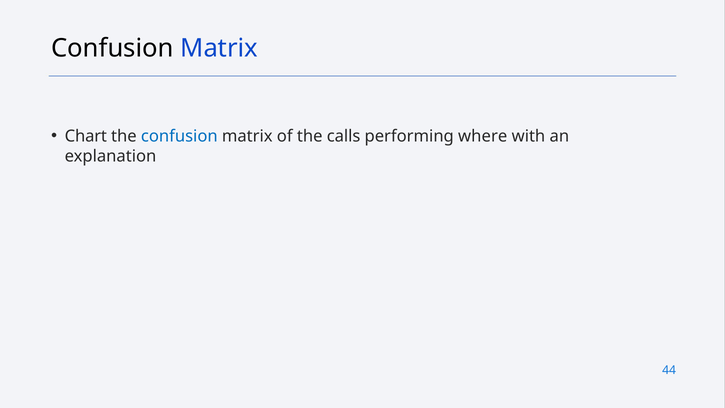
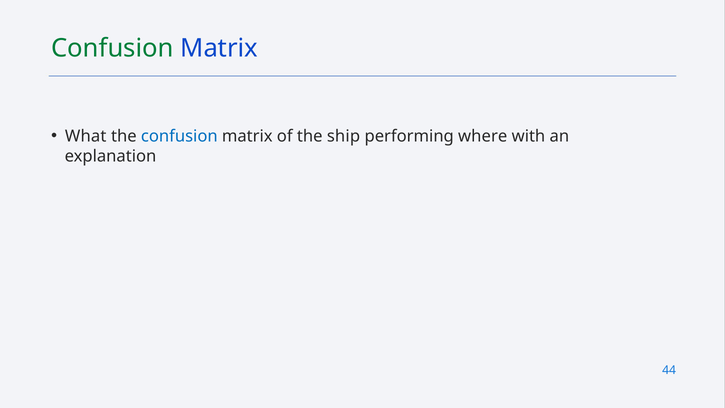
Confusion colour: black -> green (112, 48)
Chart: Chart -> What (86, 136)
calls: calls -> ship (343, 136)
